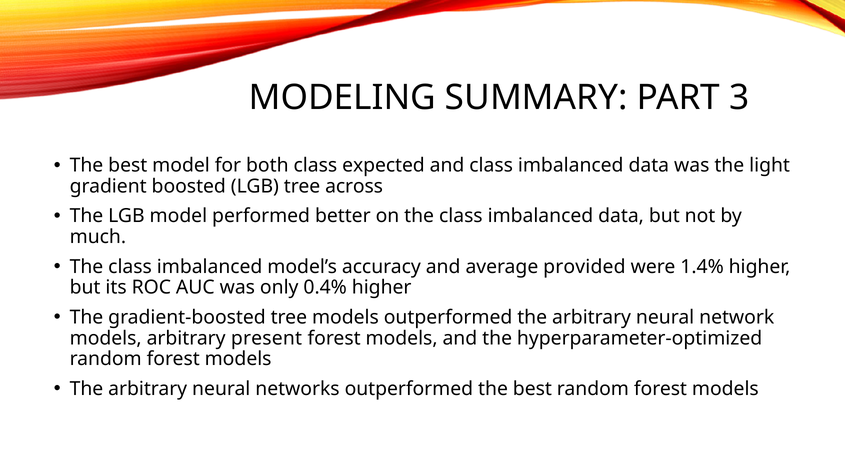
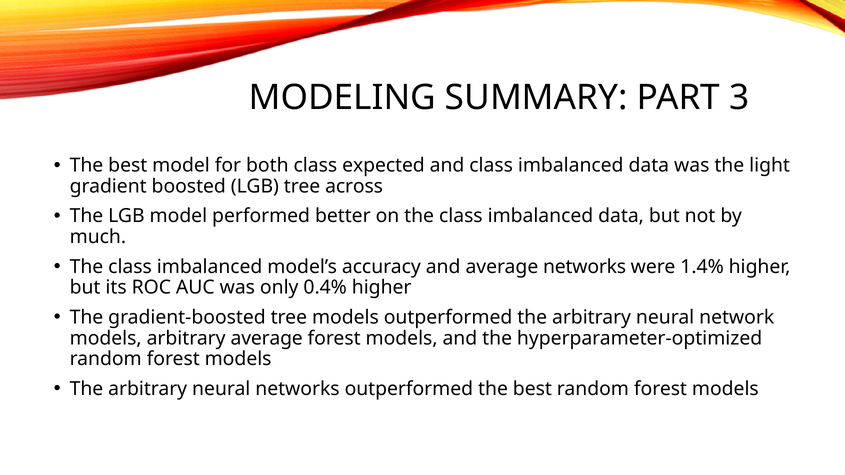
average provided: provided -> networks (585, 267)
arbitrary present: present -> average (267, 338)
